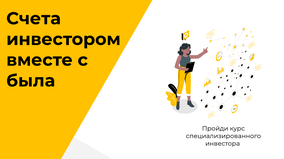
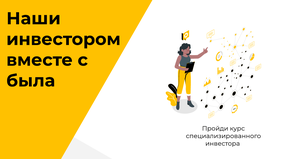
Счета: Счета -> Наши (34, 19)
